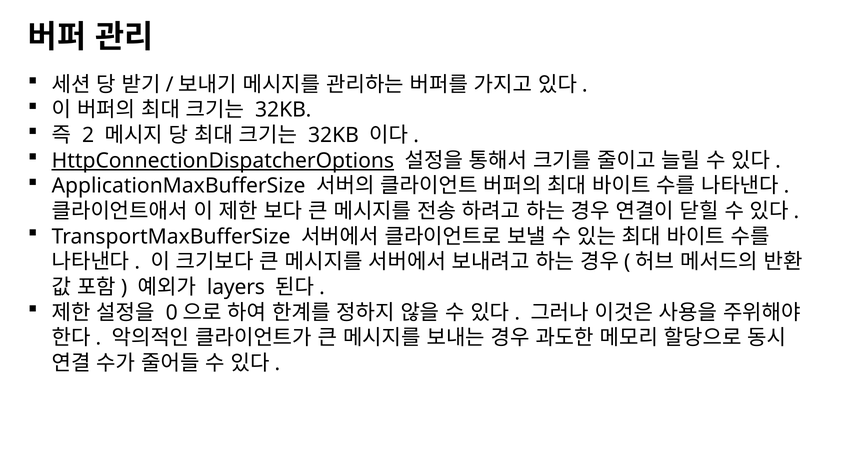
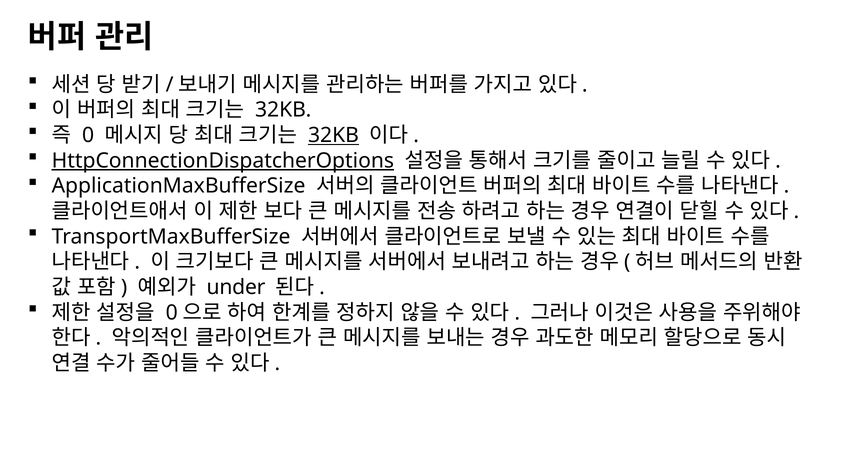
2: 2 -> 0 (88, 135)
32KB underline: none -> present (333, 135)
layers: layers -> under (236, 287)
